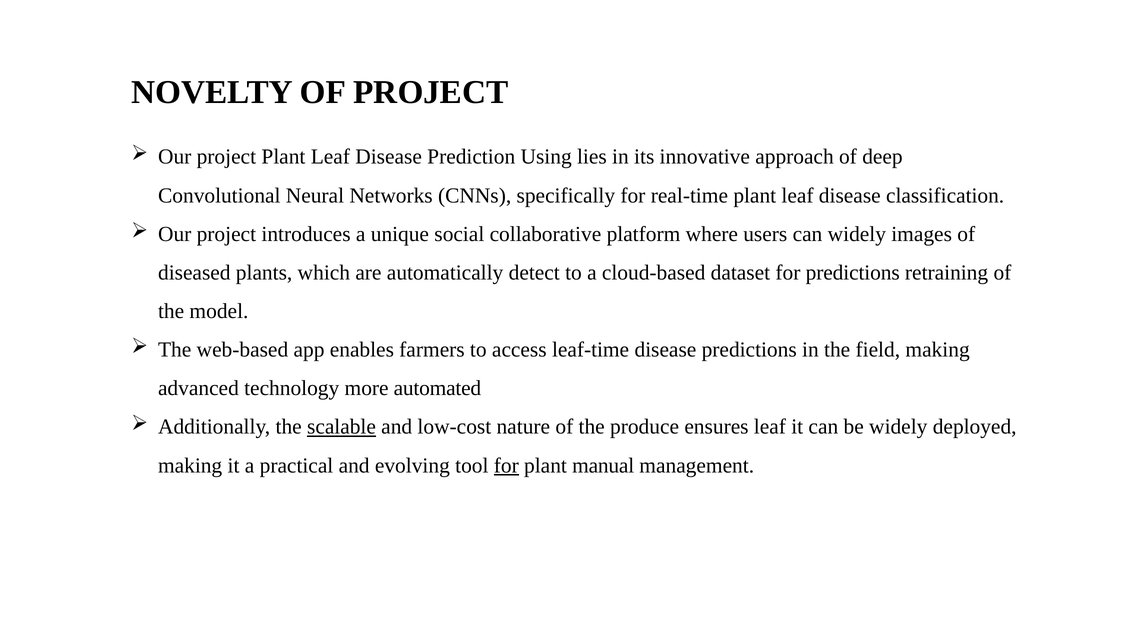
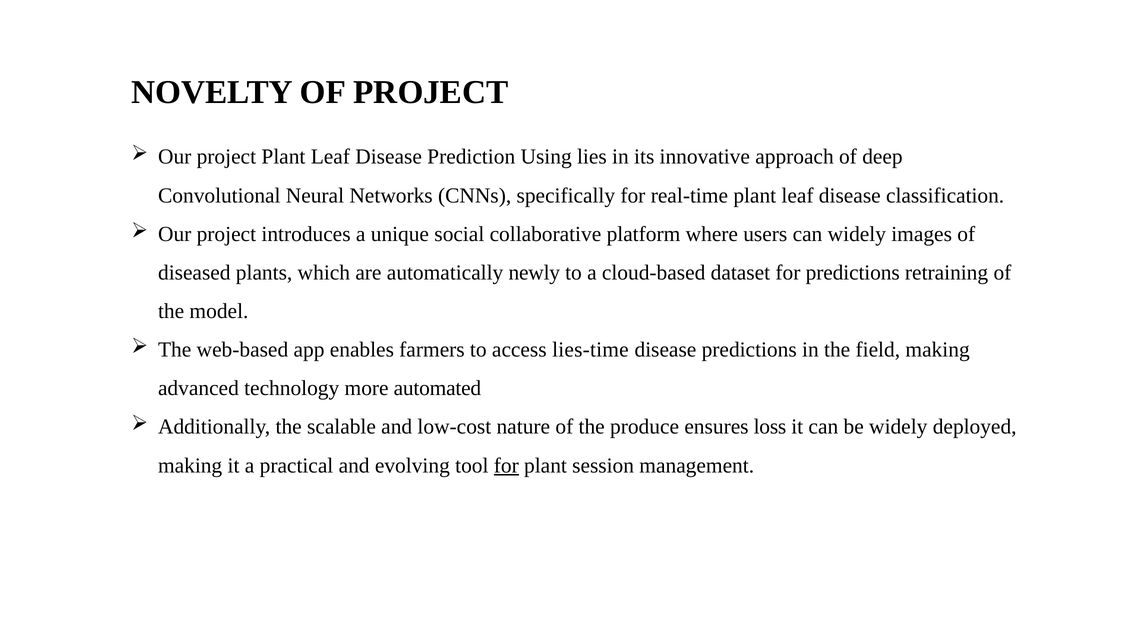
detect: detect -> newly (534, 273)
leaf-time: leaf-time -> lies-time (590, 350)
scalable underline: present -> none (341, 427)
ensures leaf: leaf -> loss (770, 427)
manual: manual -> session (603, 465)
